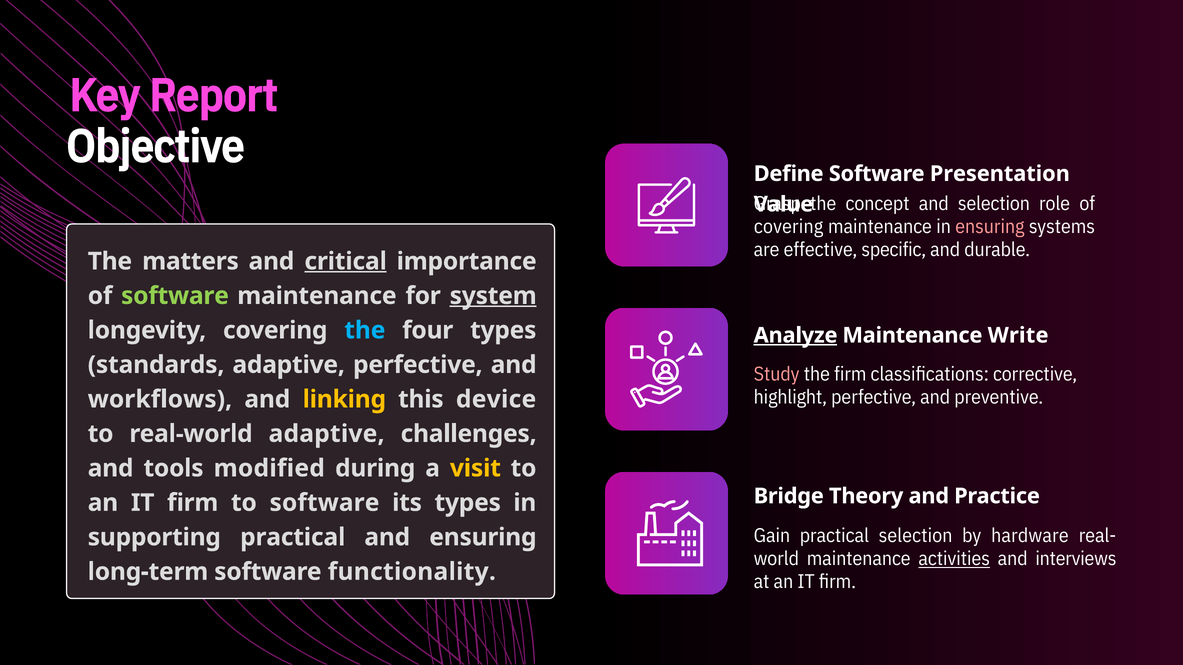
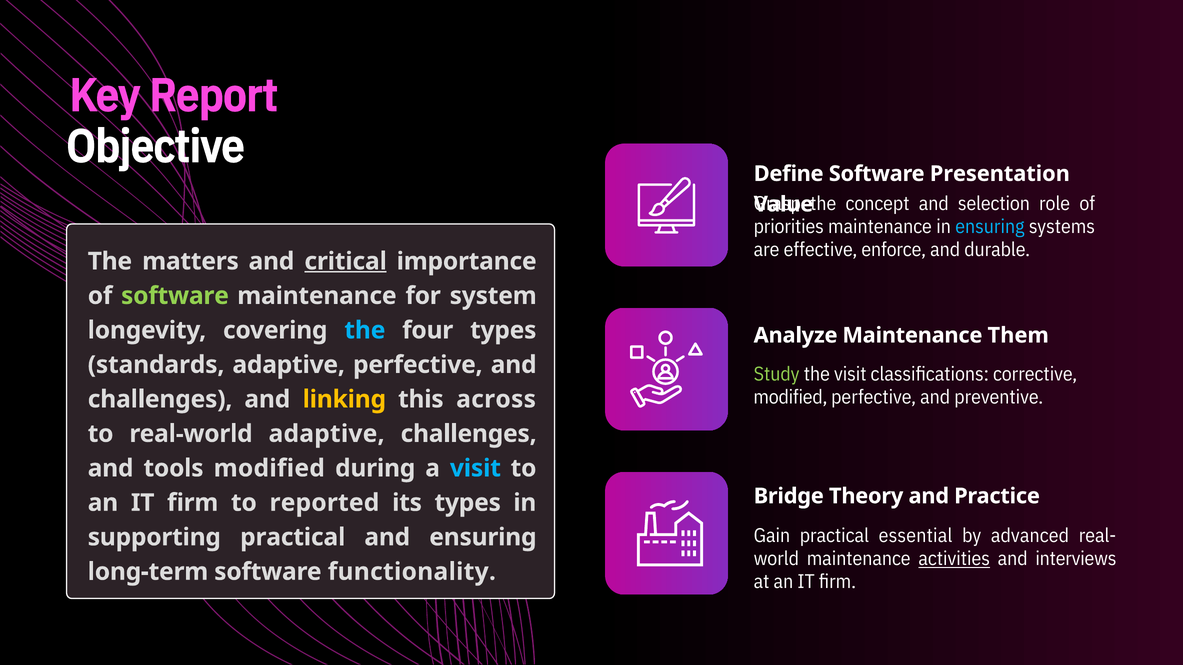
covering: covering -> priorities (789, 227)
ensuring colour: pink -> light blue (990, 227)
specific: specific -> enforce (894, 250)
system underline: present -> none (493, 296)
Analyze underline: present -> none (796, 336)
Write: Write -> Them (1018, 336)
Study colour: pink -> light green (777, 374)
the firm: firm -> visit (850, 374)
highlight: highlight -> modified (790, 397)
workflows: workflows -> challenges (160, 400)
device: device -> across (496, 400)
visit colour: yellow -> light blue (475, 469)
to software: software -> reported (324, 503)
practical selection: selection -> essential (916, 536)
hardware: hardware -> advanced (1030, 536)
